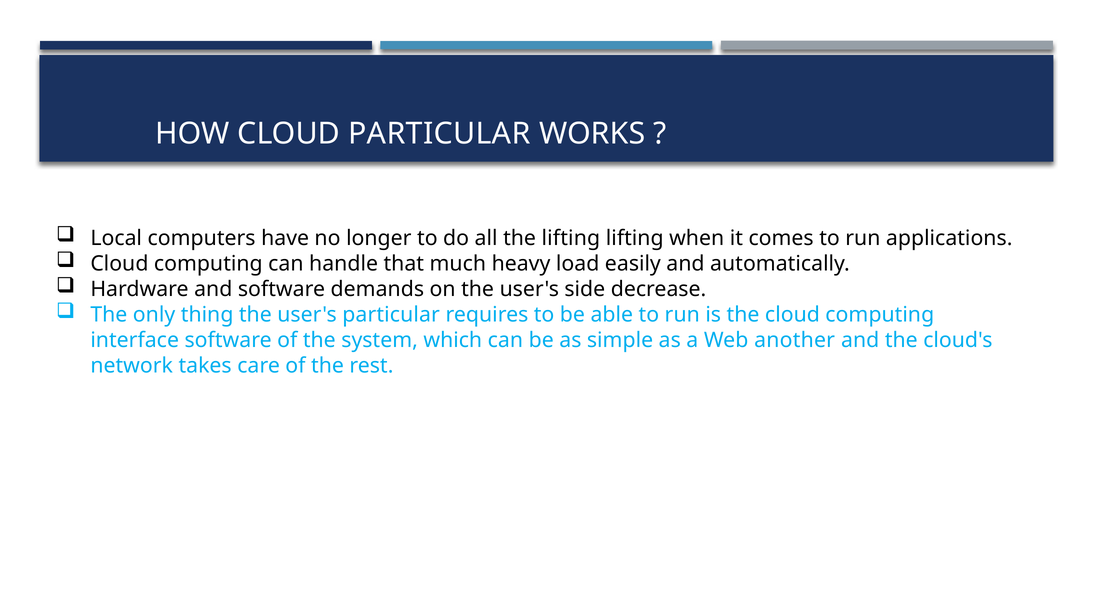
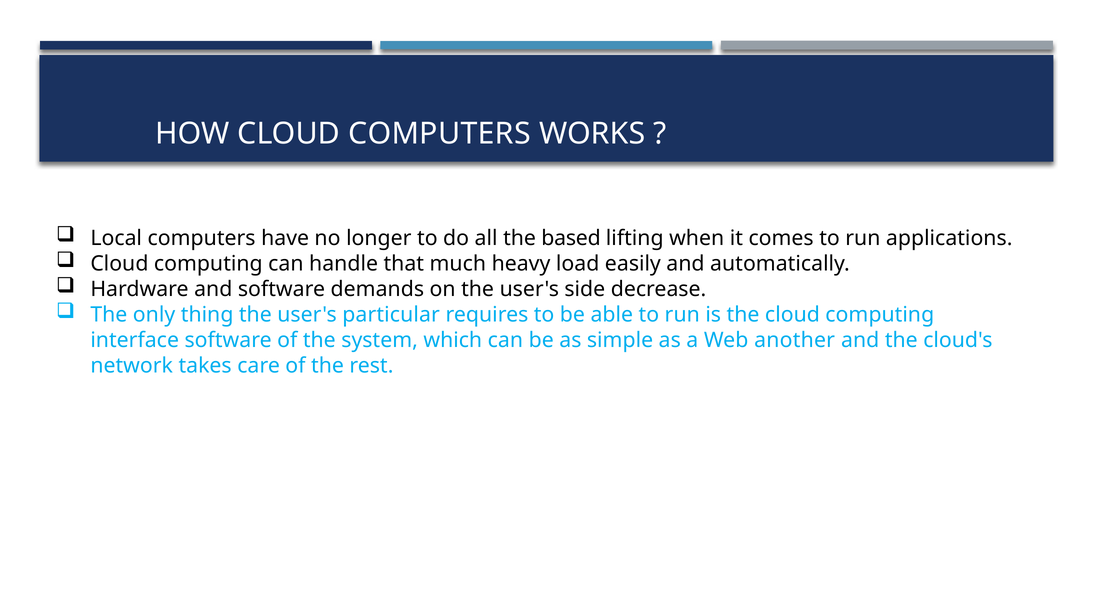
CLOUD PARTICULAR: PARTICULAR -> COMPUTERS (439, 134)
the lifting: lifting -> based (571, 238)
